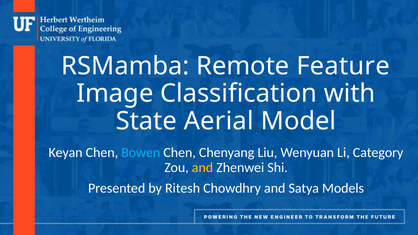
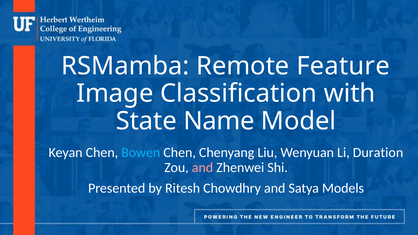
Aerial: Aerial -> Name (219, 121)
Category: Category -> Duration (378, 152)
and colour: yellow -> pink (202, 168)
